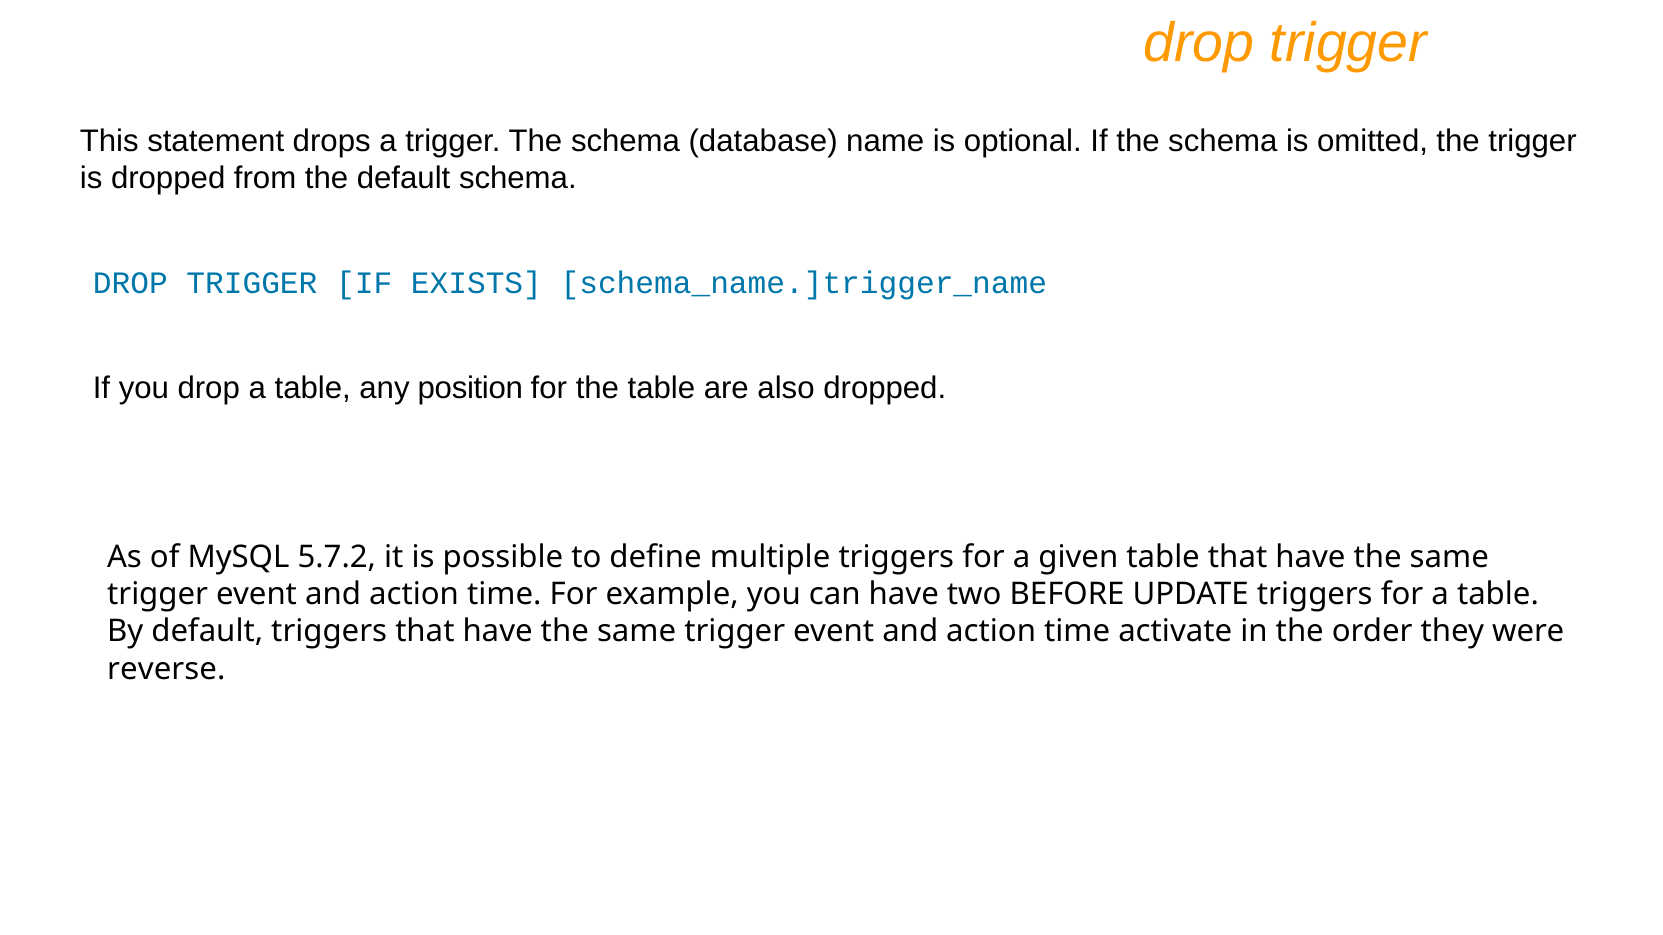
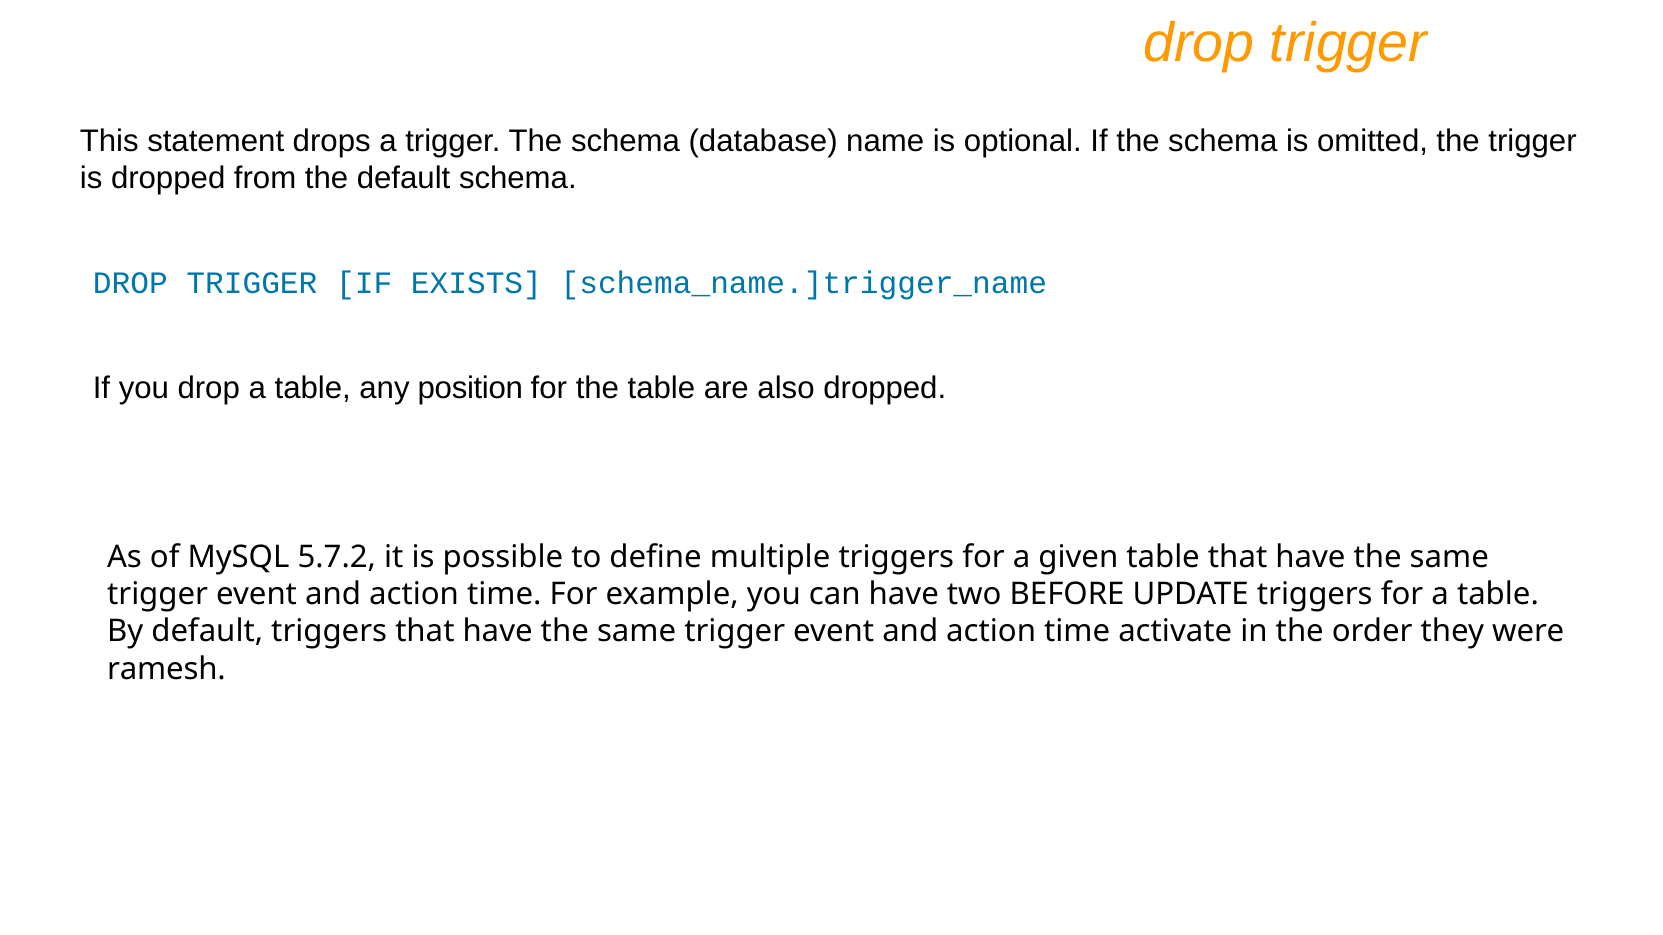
reverse: reverse -> ramesh (166, 669)
